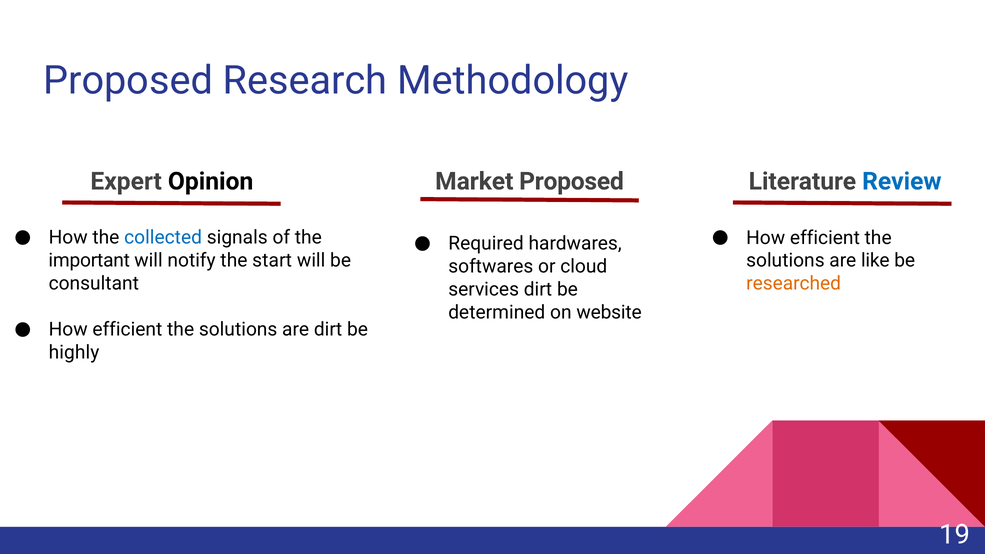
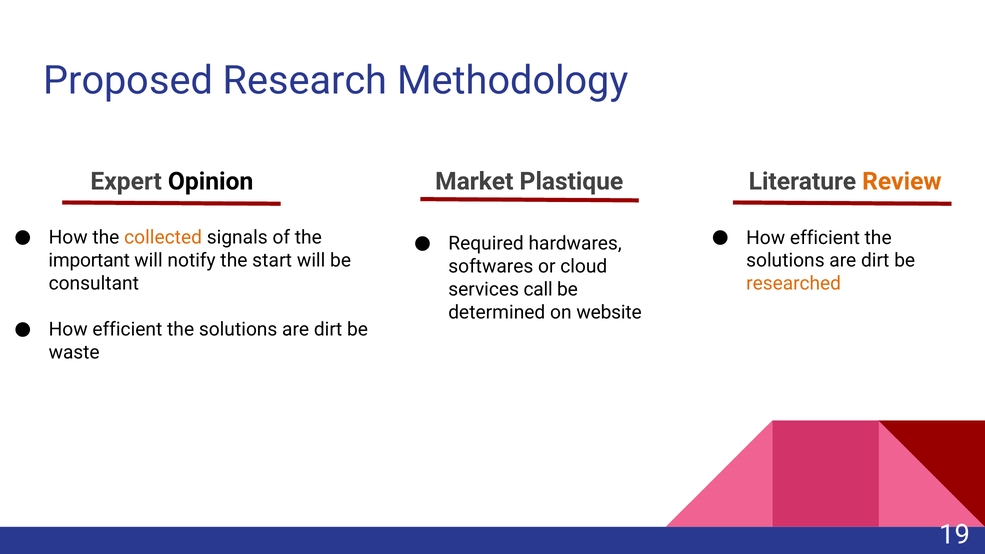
Market Proposed: Proposed -> Plastique (571, 181)
Review colour: blue -> orange (902, 181)
collected colour: blue -> orange (163, 238)
like: like -> dirt (875, 261)
services dirt: dirt -> call (538, 289)
highly: highly -> waste (74, 353)
